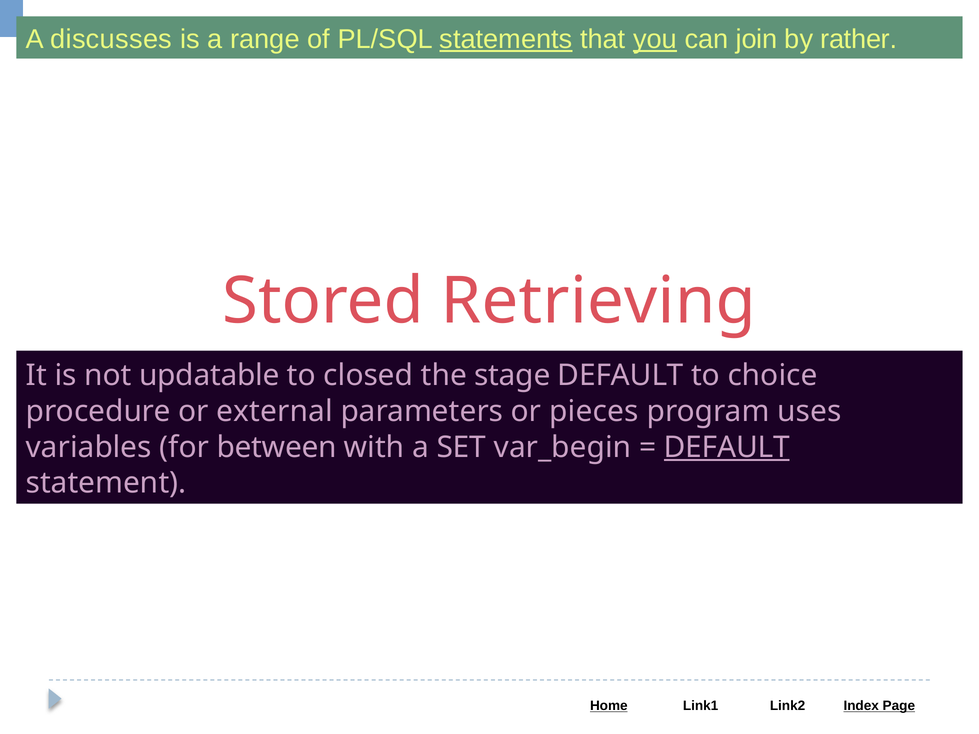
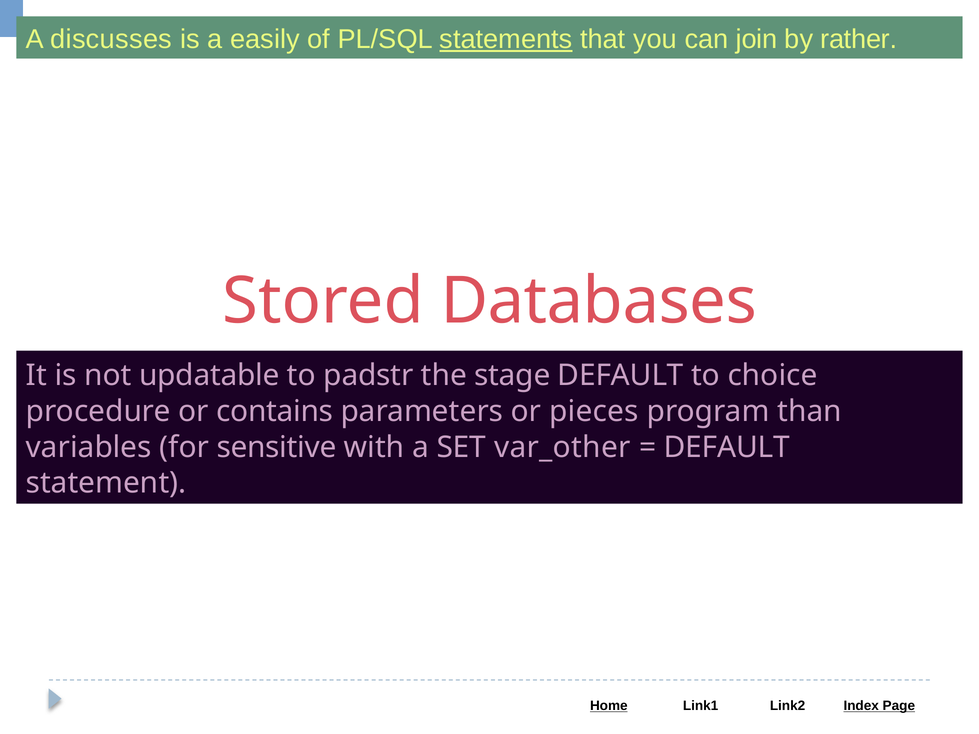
range: range -> easily (265, 39)
you underline: present -> none (655, 39)
Retrieving: Retrieving -> Databases (599, 301)
closed: closed -> padstr (368, 376)
external: external -> contains (275, 412)
uses: uses -> than (810, 412)
between: between -> sensitive (277, 447)
var_begin: var_begin -> var_other (562, 447)
DEFAULT underline: present -> none (727, 447)
